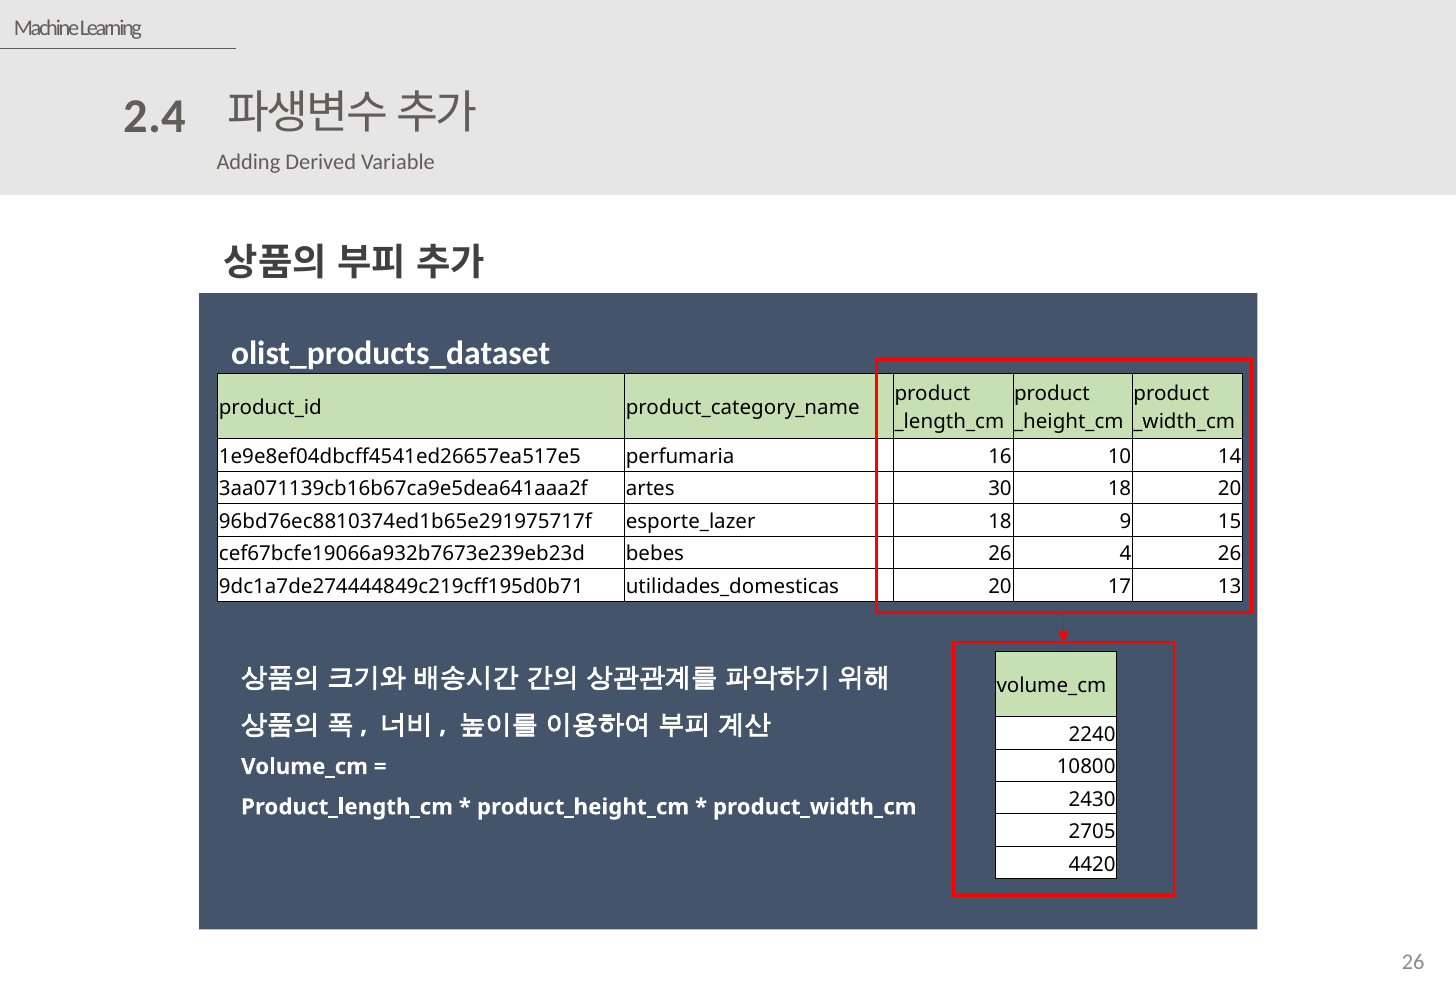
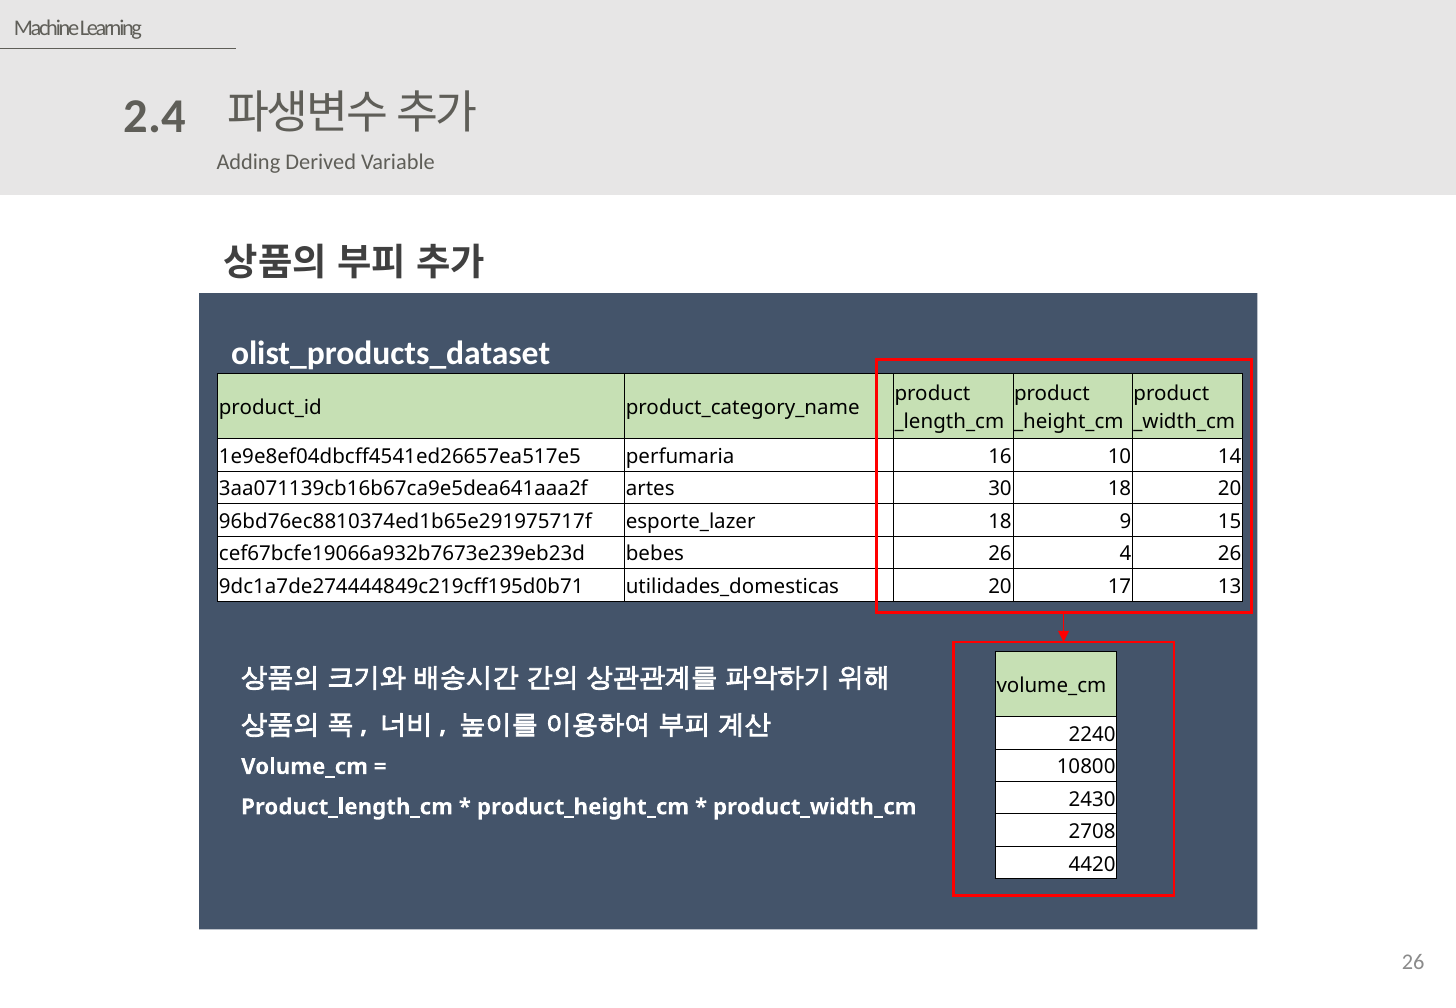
2705: 2705 -> 2708 (1092, 832)
